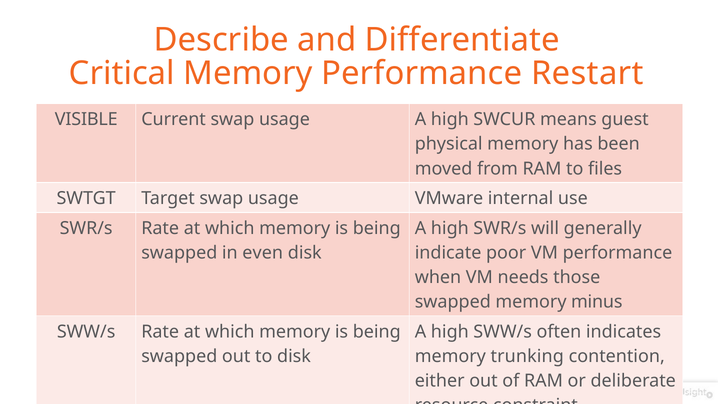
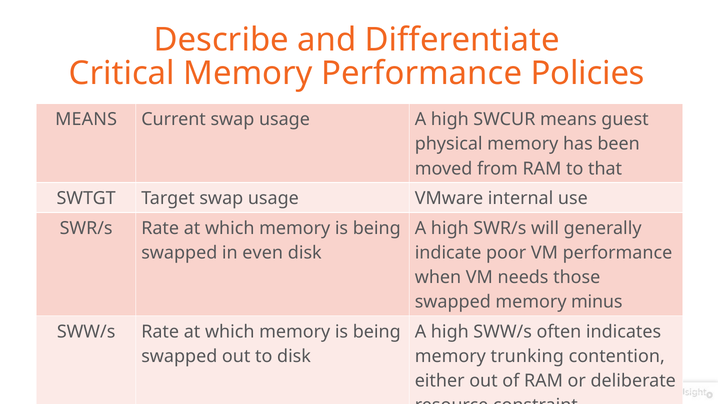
Restart: Restart -> Policies (588, 73)
VISIBLE: VISIBLE -> MEANS (86, 120)
files: files -> that (605, 169)
